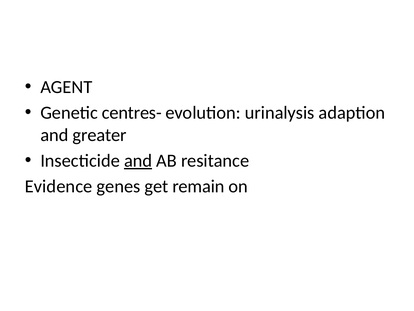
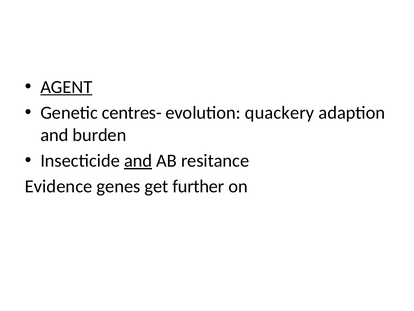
AGENT underline: none -> present (66, 87)
urinalysis: urinalysis -> quackery (280, 113)
greater: greater -> burden (100, 135)
remain: remain -> further (198, 186)
